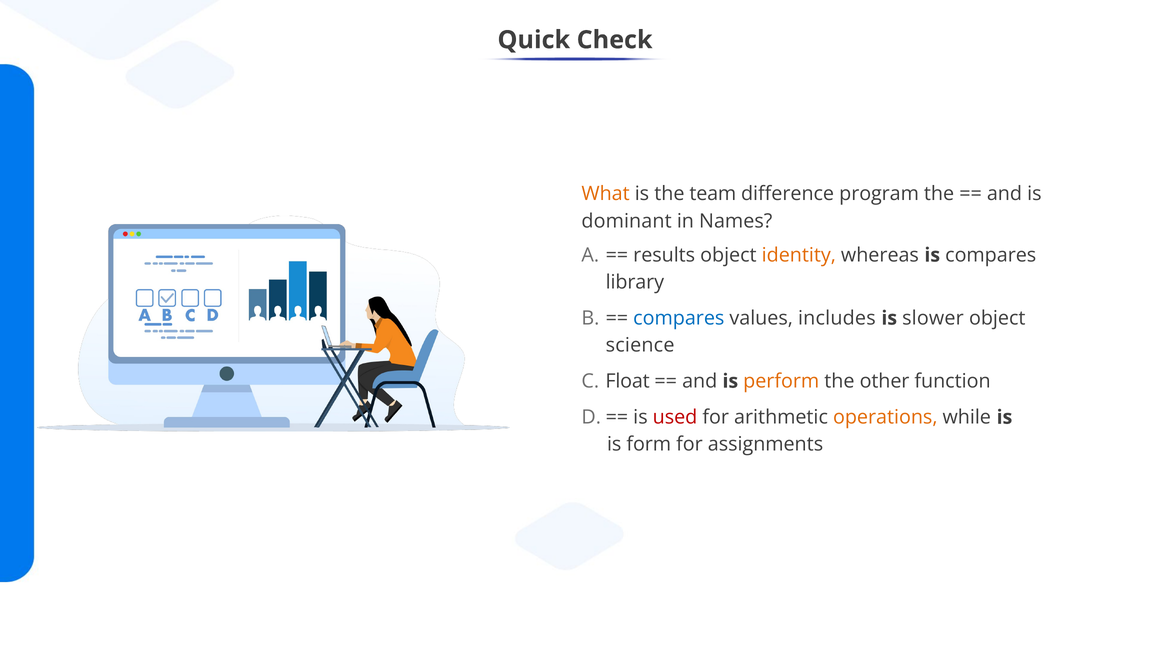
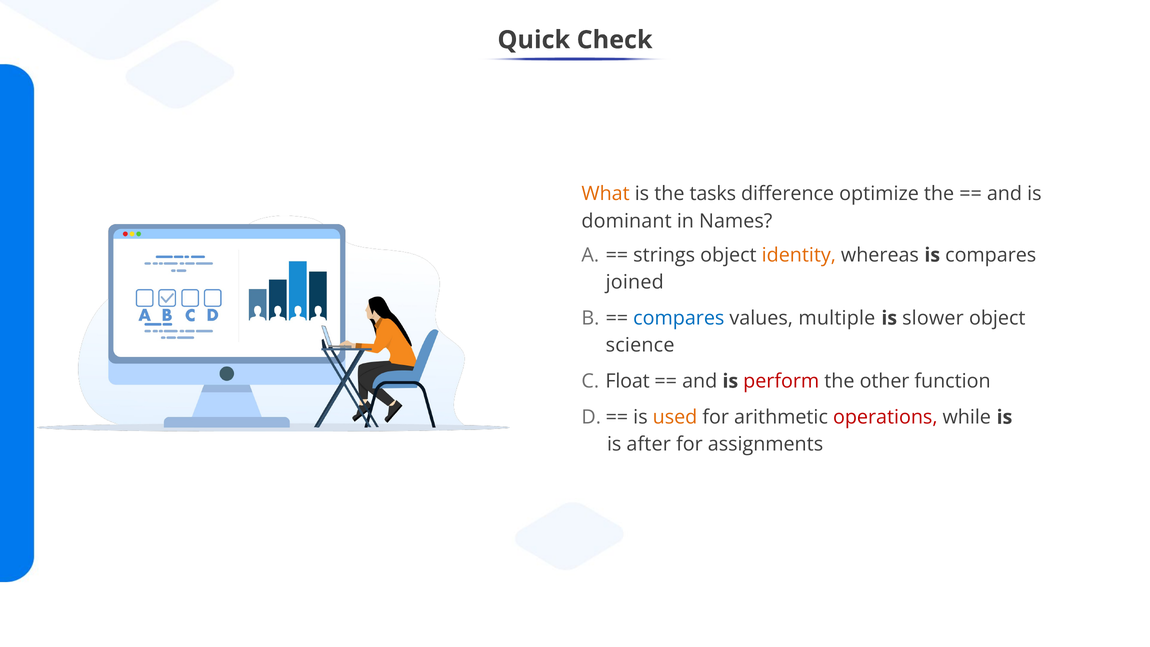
team: team -> tasks (713, 194)
program: program -> optimize (879, 194)
results: results -> strings (664, 255)
library: library -> joined (635, 282)
includes: includes -> multiple (837, 318)
perform colour: orange -> red (781, 381)
used colour: red -> orange (675, 417)
operations colour: orange -> red (885, 417)
form: form -> after (649, 444)
